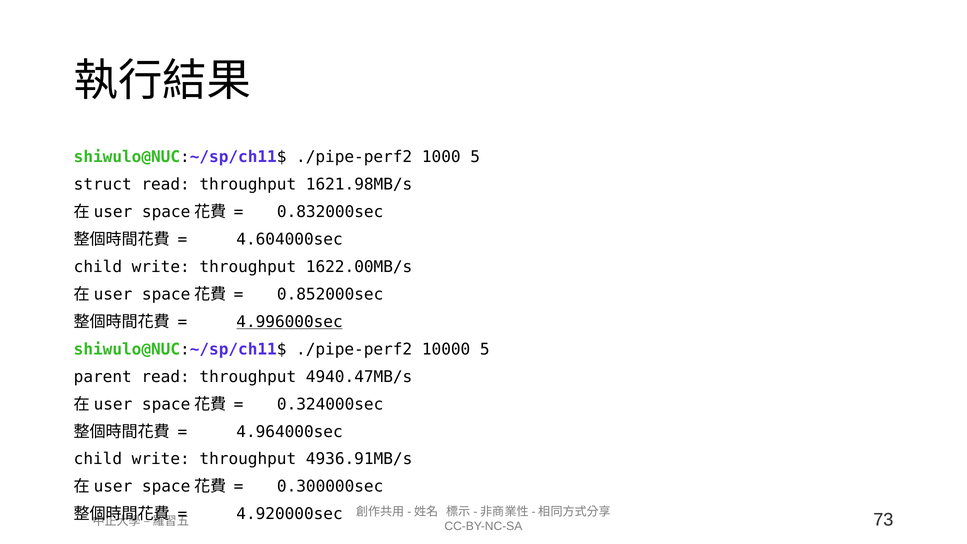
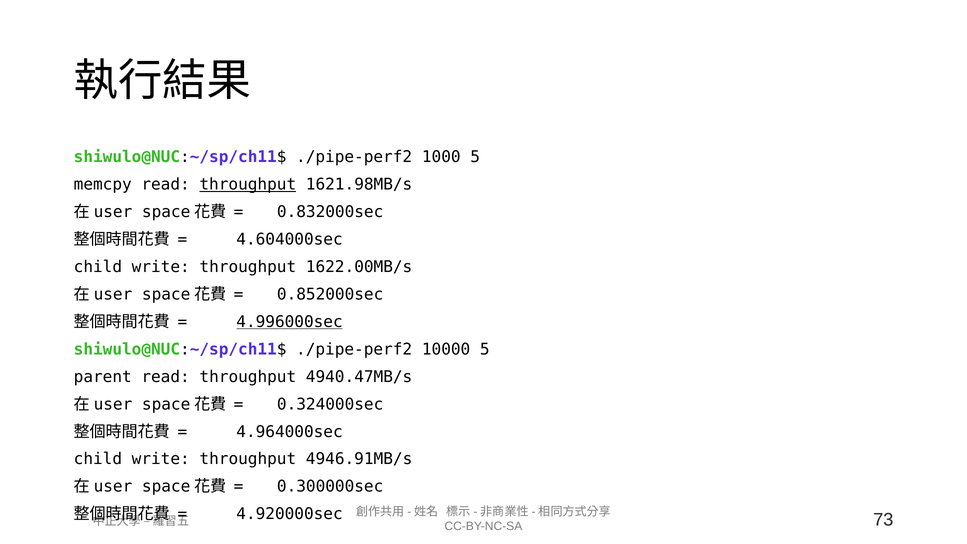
struct: struct -> memcpy (103, 184)
throughput underline: none -> present (248, 184)
4936.91MB/s: 4936.91MB/s -> 4946.91MB/s (359, 459)
